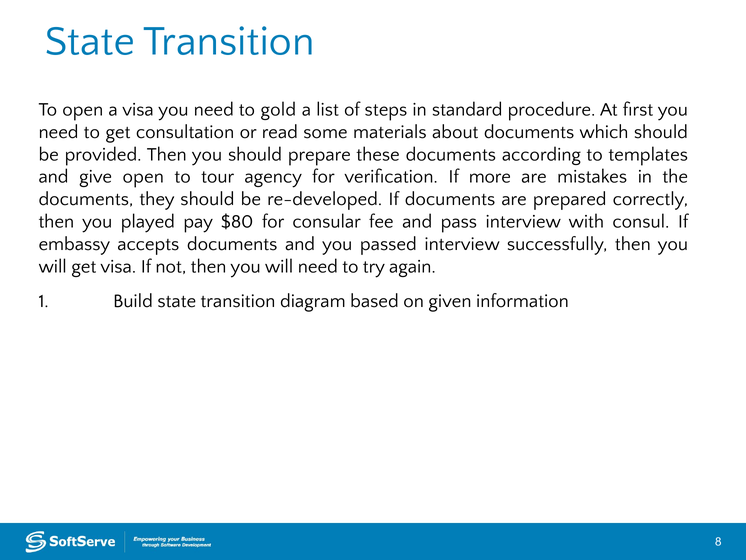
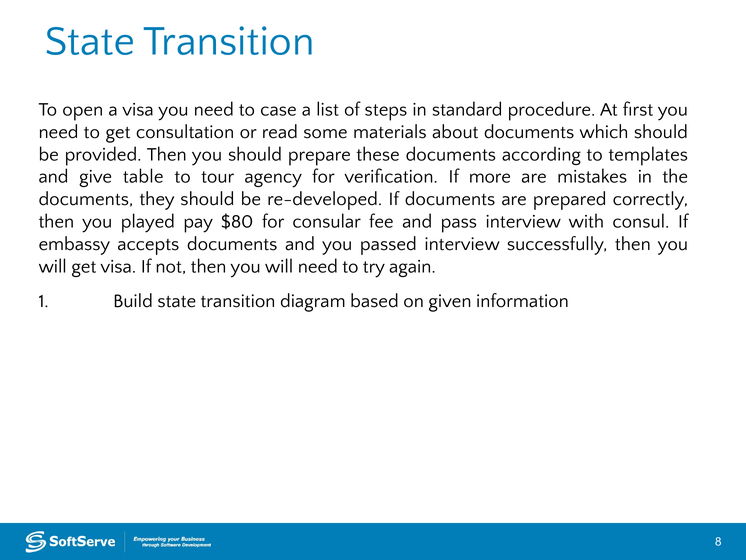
gold: gold -> case (278, 109)
give open: open -> table (143, 177)
